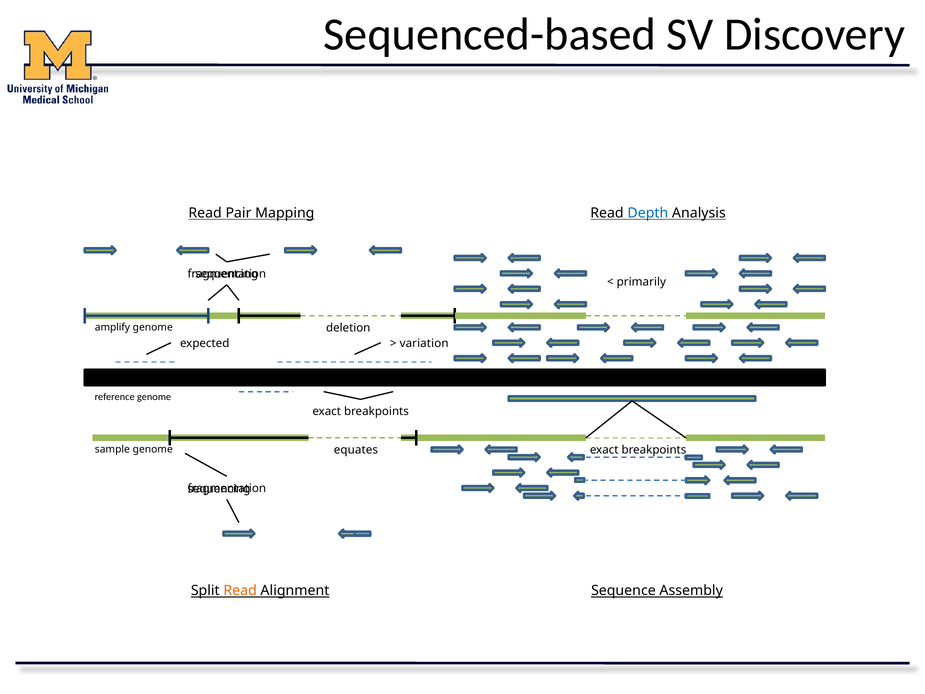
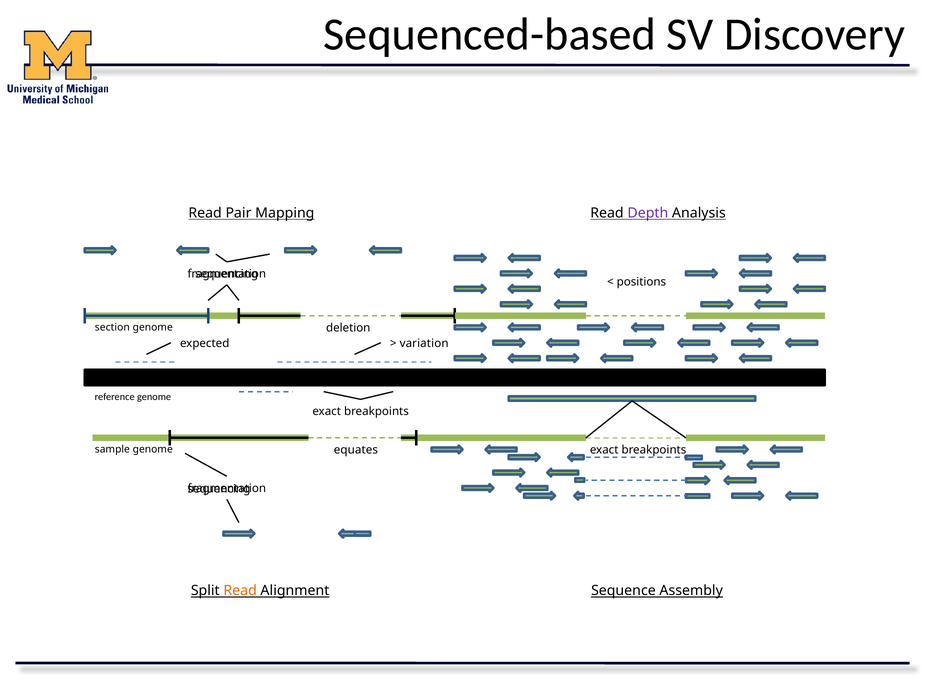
Depth colour: blue -> purple (648, 213)
primarily: primarily -> positions (641, 282)
amplify: amplify -> section (112, 327)
